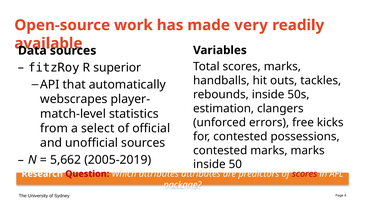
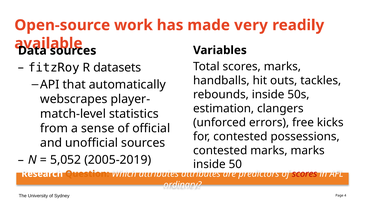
superior: superior -> datasets (117, 68)
select: select -> sense (98, 129)
5,662: 5,662 -> 5,052 (66, 160)
Question colour: red -> orange (87, 174)
package: package -> ordinary (182, 185)
